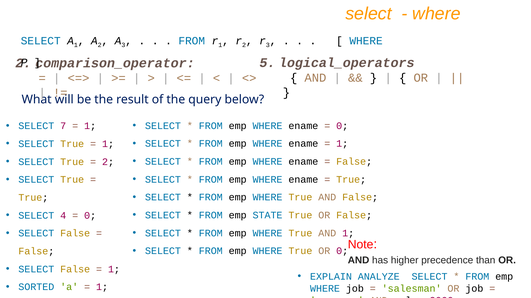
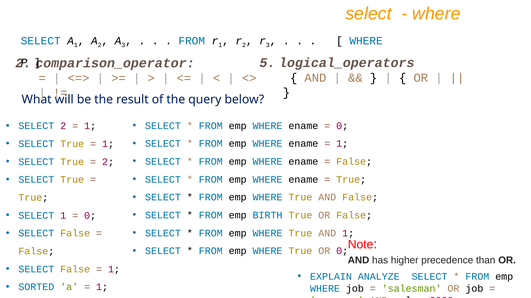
SELECT 7: 7 -> 2 (63, 126)
STATE: STATE -> BIRTH (268, 216)
SELECT 4: 4 -> 1 (63, 216)
